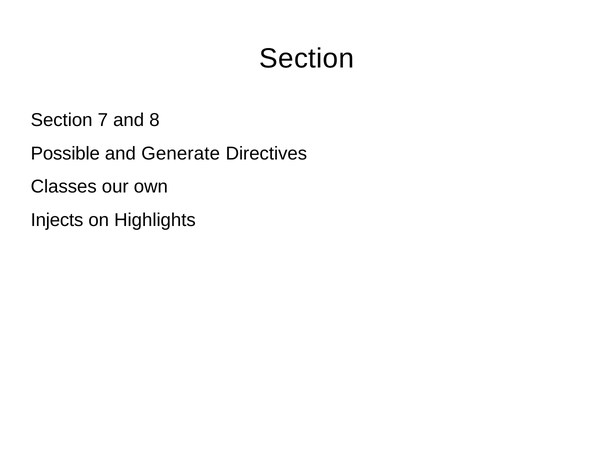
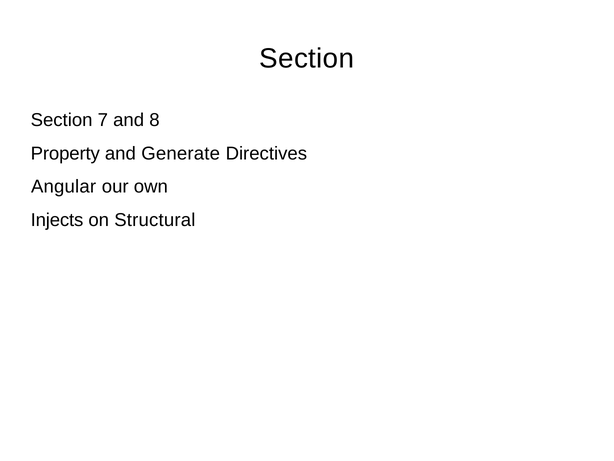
Possible: Possible -> Property (65, 153)
Classes: Classes -> Angular (64, 187)
Highlights: Highlights -> Structural (155, 220)
